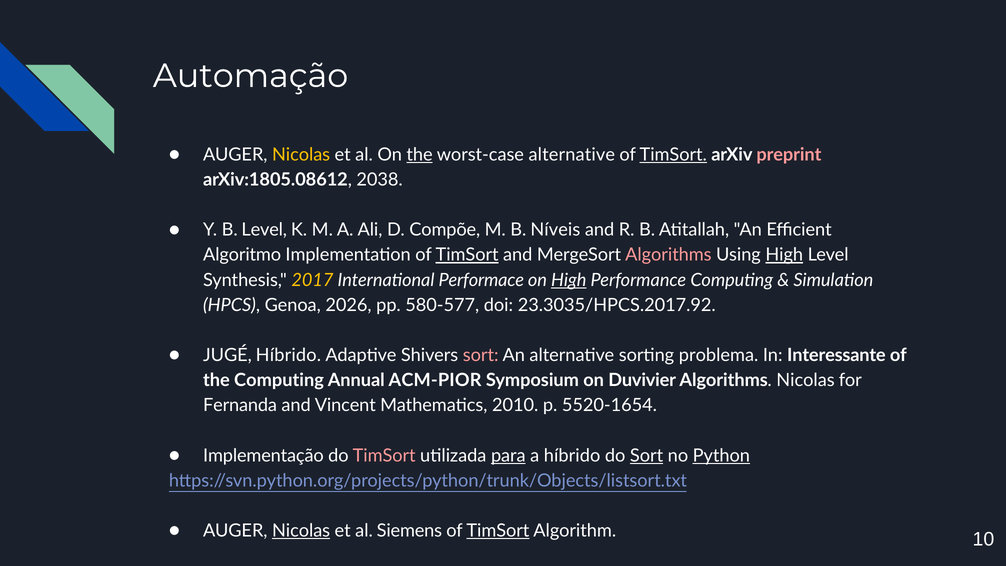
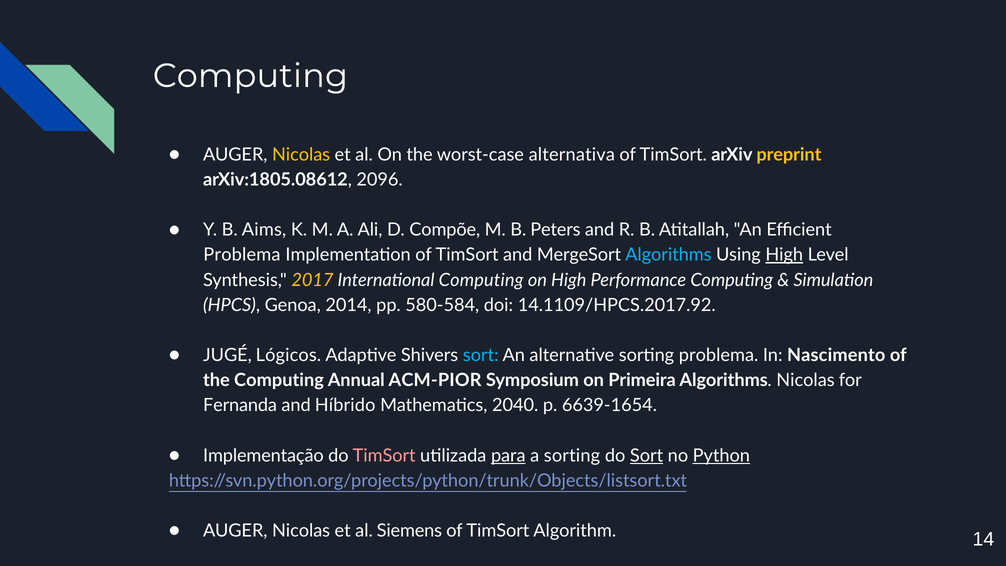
Automação: Automação -> Computing (250, 76)
the underline: present -> none (420, 155)
worst-case alternative: alternative -> alternativa (572, 155)
TimSort underline: present -> none (673, 155)
preprint colour: pink -> yellow (789, 155)
2038: 2038 -> 2096 (380, 180)
B Level: Level -> Aims (264, 230)
Níveis: Níveis -> Peters (555, 230)
Algoritmo: Algoritmo -> Problema (242, 255)
TimSort underline: present -> none (467, 255)
Algorithms colour: pink -> light blue (668, 255)
International Performace: Performace -> Computing (481, 280)
High underline: present -> none (569, 280)
2026: 2026 -> 2014 (348, 305)
580-577: 580-577 -> 580-584 (442, 305)
23.3035/HPCS.2017.92: 23.3035/HPCS.2017.92 -> 14.1109/HPCS.2017.92 (617, 305)
JUGÉ Híbrido: Híbrido -> Lógicos (288, 355)
sort colour: pink -> light blue (481, 355)
Interessante: Interessante -> Nascimento (836, 355)
Duvivier: Duvivier -> Primeira (642, 380)
Vincent: Vincent -> Híbrido (345, 405)
2010: 2010 -> 2040 (515, 405)
5520-1654: 5520-1654 -> 6639-1654 (609, 405)
a híbrido: híbrido -> sorting (572, 455)
Nicolas underline: present -> none (301, 531)
TimSort underline: present -> none (498, 531)
10: 10 -> 14 (983, 539)
